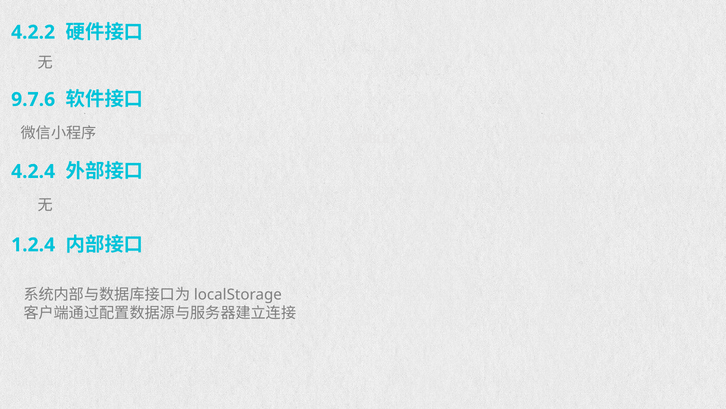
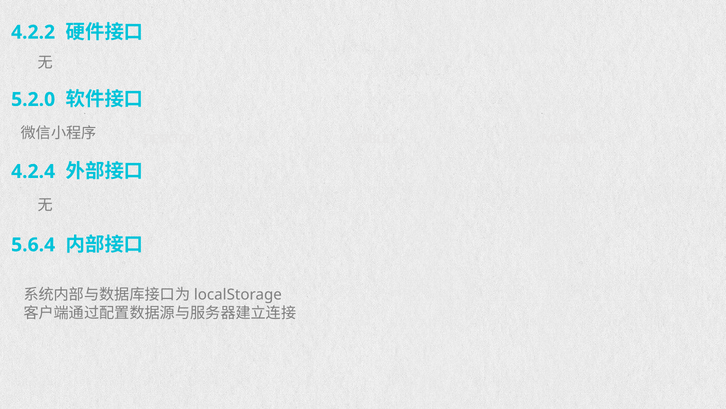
9.7.6: 9.7.6 -> 5.2.0 (33, 99)
1.2.4: 1.2.4 -> 5.6.4 (33, 245)
